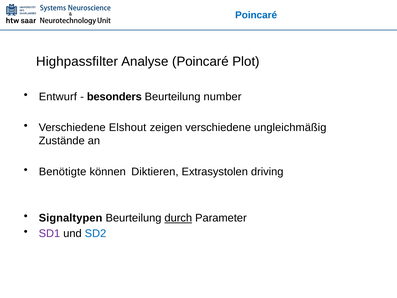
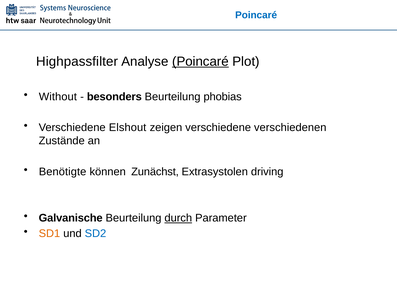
Poincaré underline: none -> present (200, 61)
Entwurf: Entwurf -> Without (58, 97)
number: number -> phobias (223, 97)
ungleichmäßig: ungleichmäßig -> verschiedenen (290, 127)
Diktieren: Diktieren -> Zunächst (155, 172)
Signaltypen: Signaltypen -> Galvanische (71, 218)
SD1 colour: purple -> orange (49, 233)
